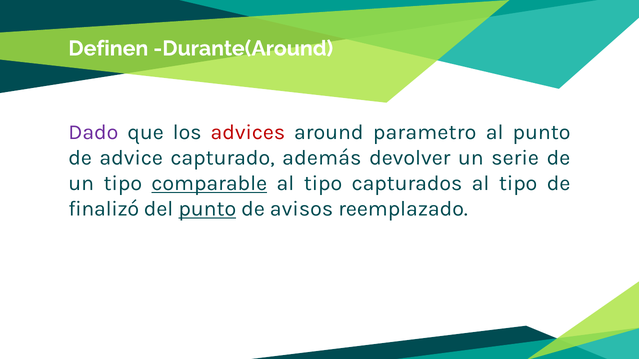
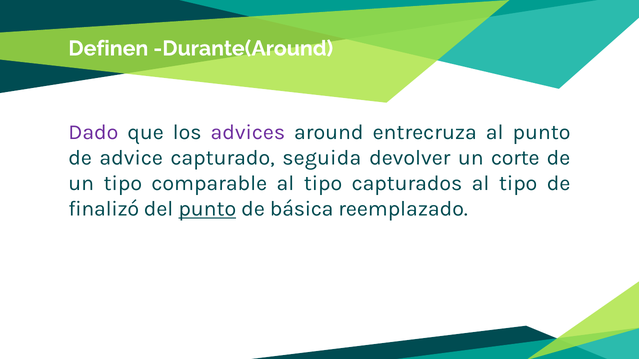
advices colour: red -> purple (248, 132)
parametro: parametro -> entrecruza (425, 132)
además: además -> seguida (322, 158)
serie: serie -> corte (515, 158)
comparable underline: present -> none (209, 183)
avisos: avisos -> básica (302, 209)
